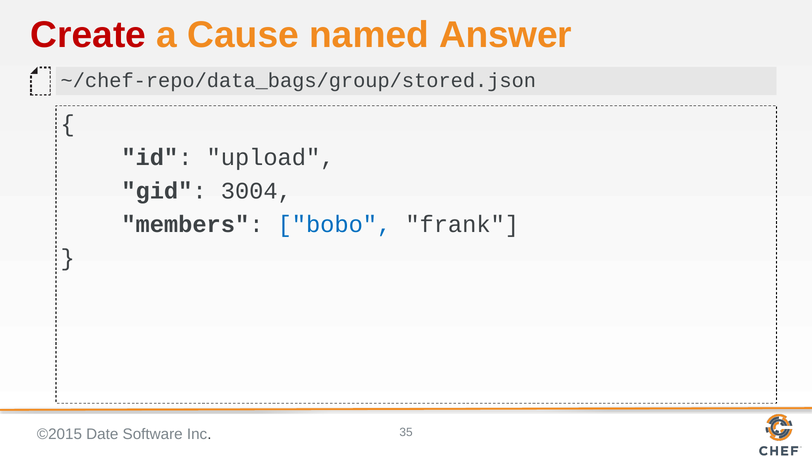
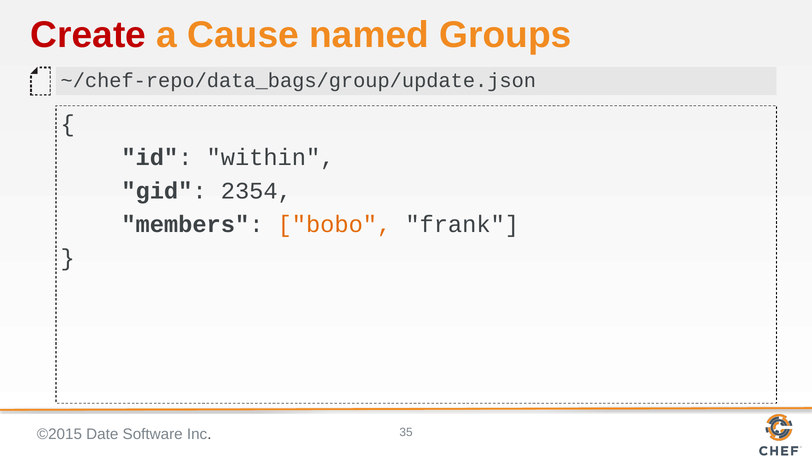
Answer: Answer -> Groups (505, 35)
~/chef-repo/data_bags/group/stored.json: ~/chef-repo/data_bags/group/stored.json -> ~/chef-repo/data_bags/group/update.json (298, 80)
upload: upload -> within (271, 157)
3004: 3004 -> 2354 (256, 191)
bobo colour: blue -> orange (334, 224)
